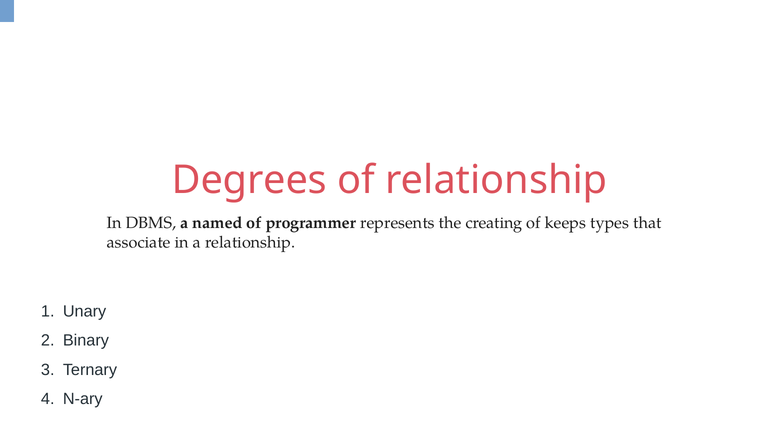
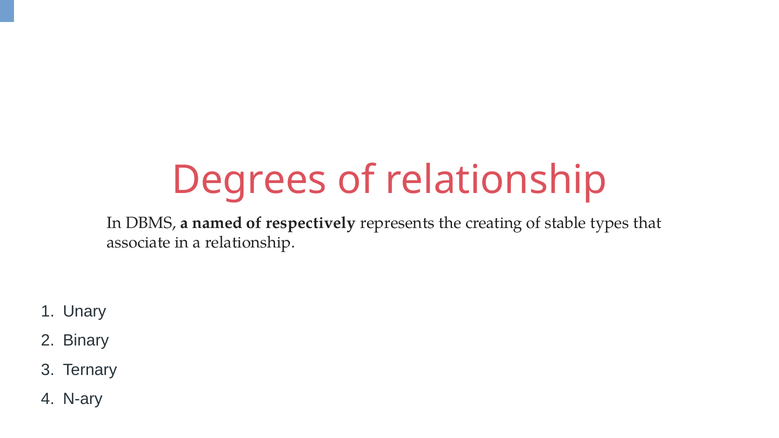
programmer: programmer -> respectively (311, 223)
keeps: keeps -> stable (565, 223)
